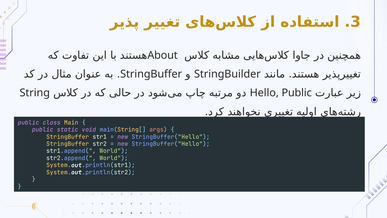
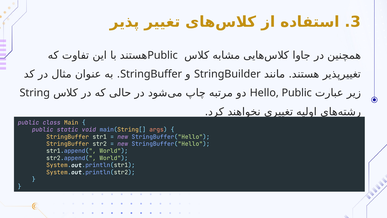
About: About -> Public (163, 55)
